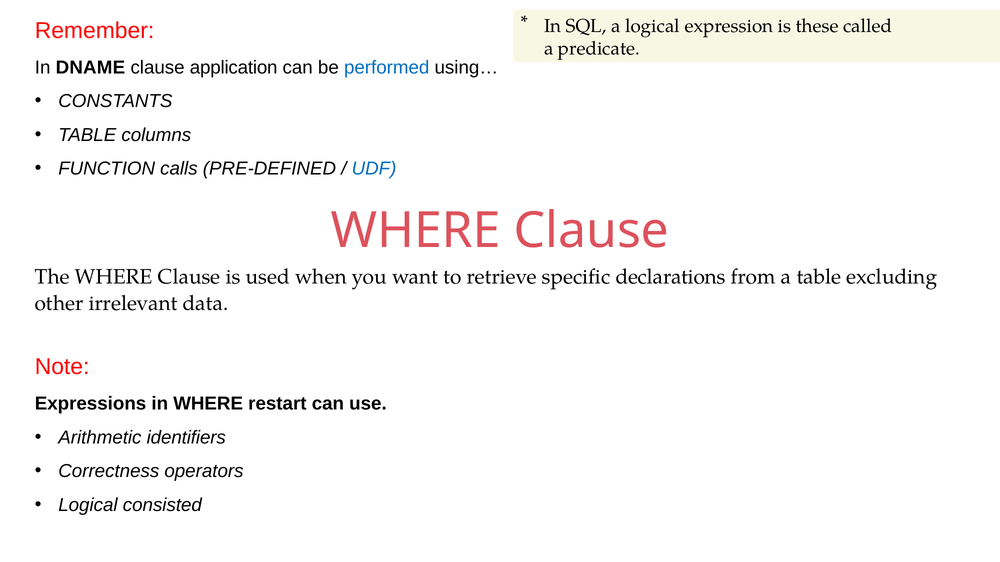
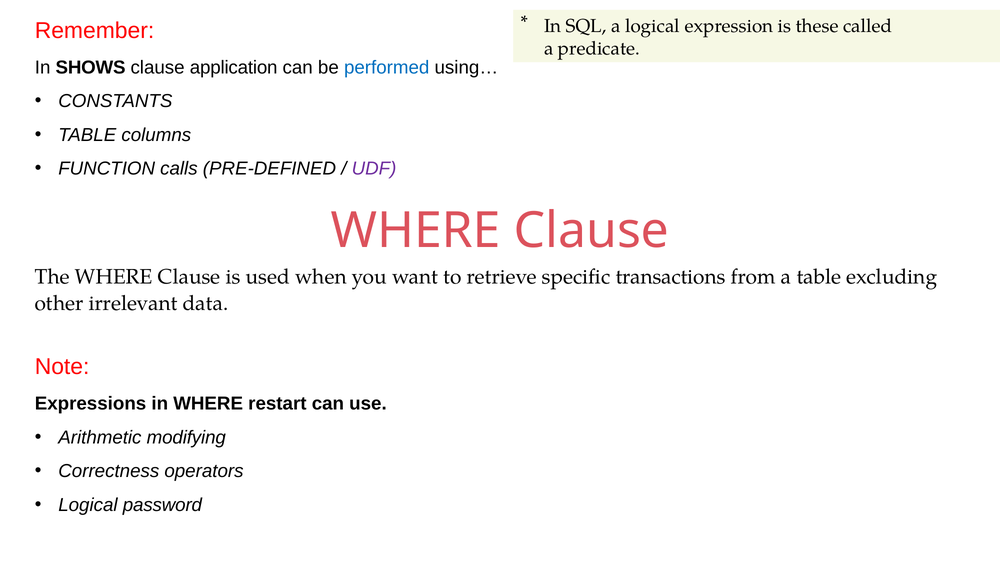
DNAME: DNAME -> SHOWS (91, 67)
UDF colour: blue -> purple (374, 169)
declarations: declarations -> transactions (671, 277)
identifiers: identifiers -> modifying (186, 438)
consisted: consisted -> password (162, 505)
